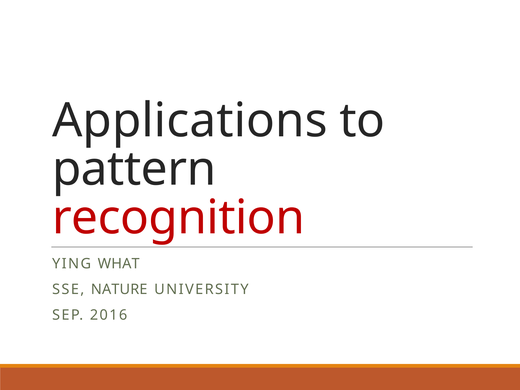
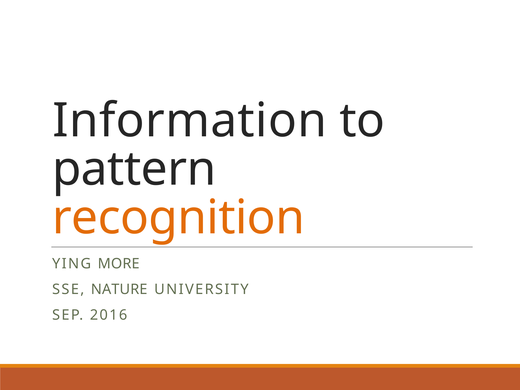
Applications: Applications -> Information (190, 121)
recognition colour: red -> orange (178, 218)
WHAT: WHAT -> MORE (119, 264)
